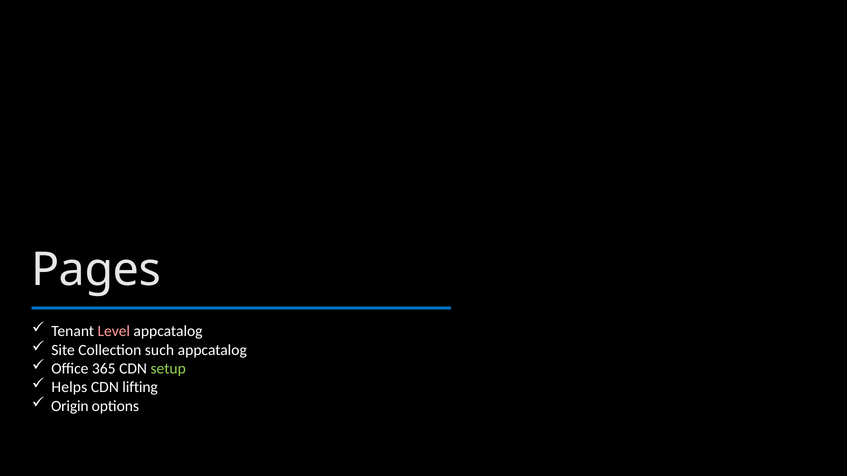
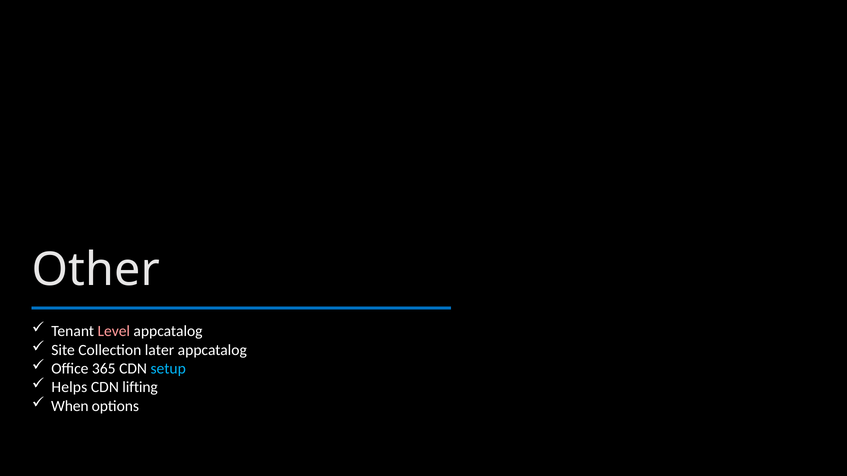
Pages: Pages -> Other (96, 270)
such: such -> later (159, 350)
setup colour: light green -> light blue (168, 369)
Origin: Origin -> When (70, 406)
